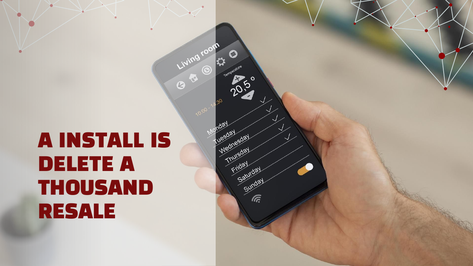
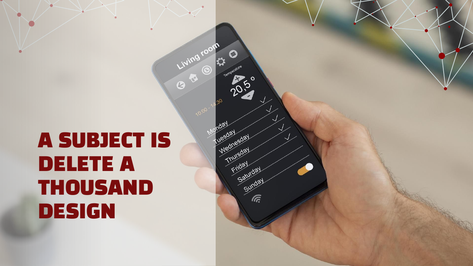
INSTALL: INSTALL -> SUBJECT (102, 141)
RESALE: RESALE -> DESIGN (77, 212)
